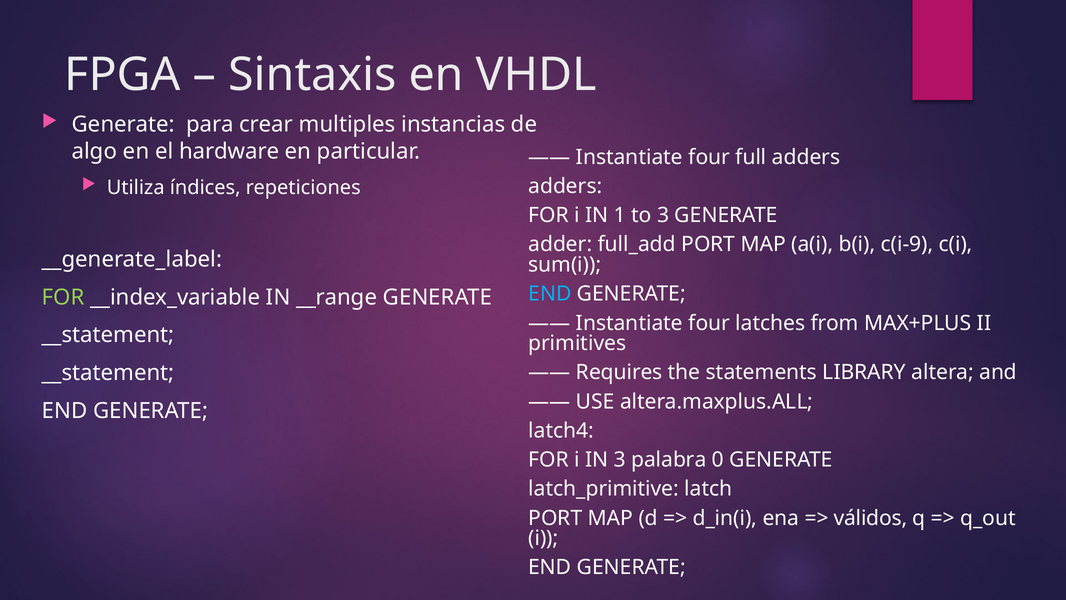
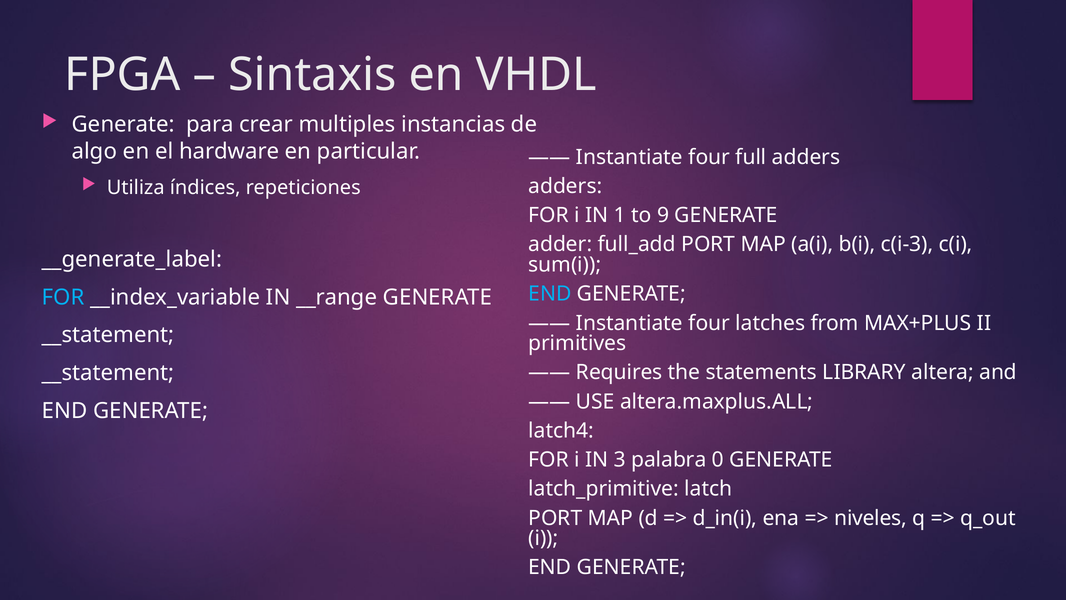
to 3: 3 -> 9 (663, 215)
c(i-9: c(i-9 -> c(i-3 (907, 244)
FOR colour: light green -> light blue (63, 297)
válidos: válidos -> niveles (871, 518)
